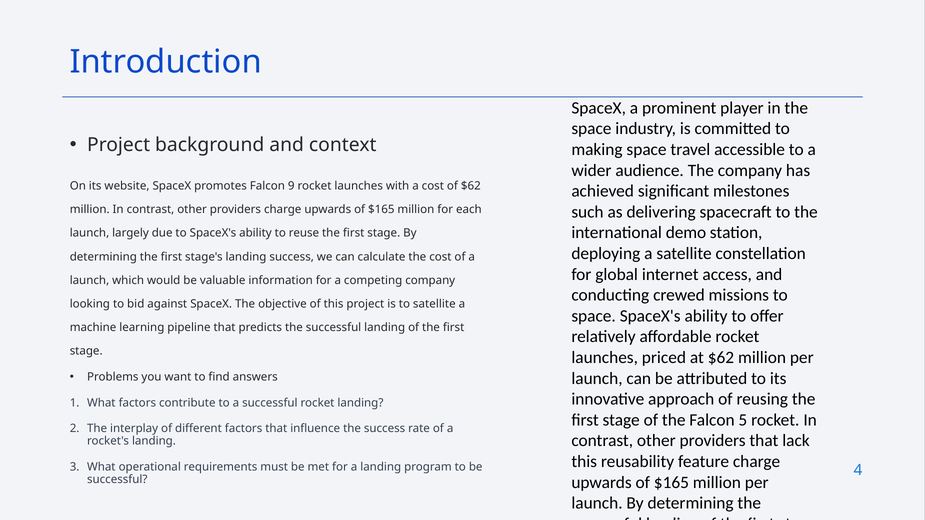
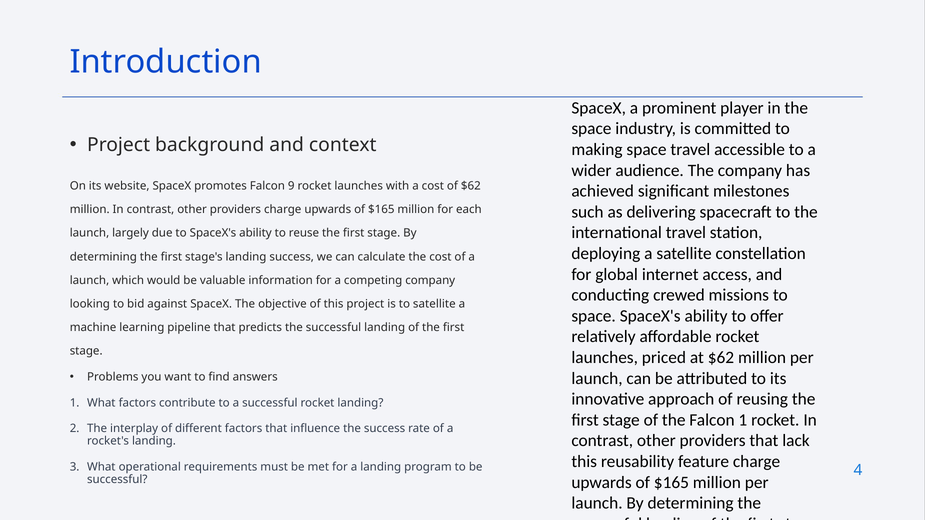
international demo: demo -> travel (686, 233)
Falcon 5: 5 -> 1 (743, 420)
